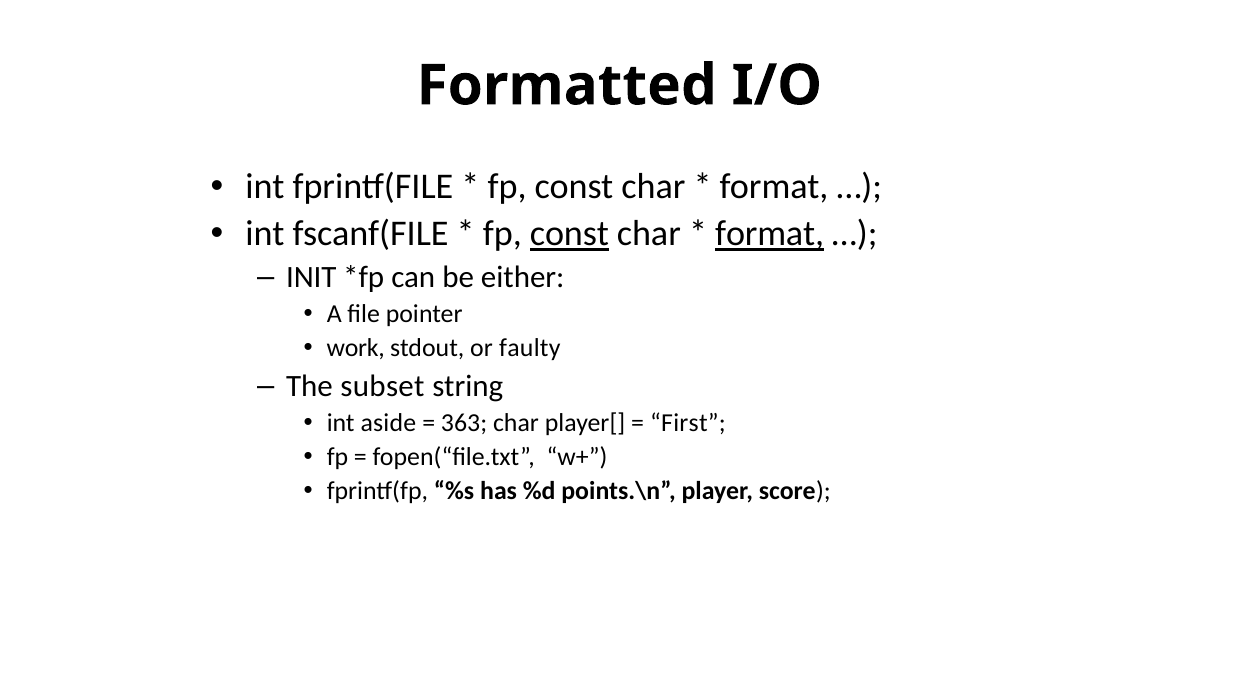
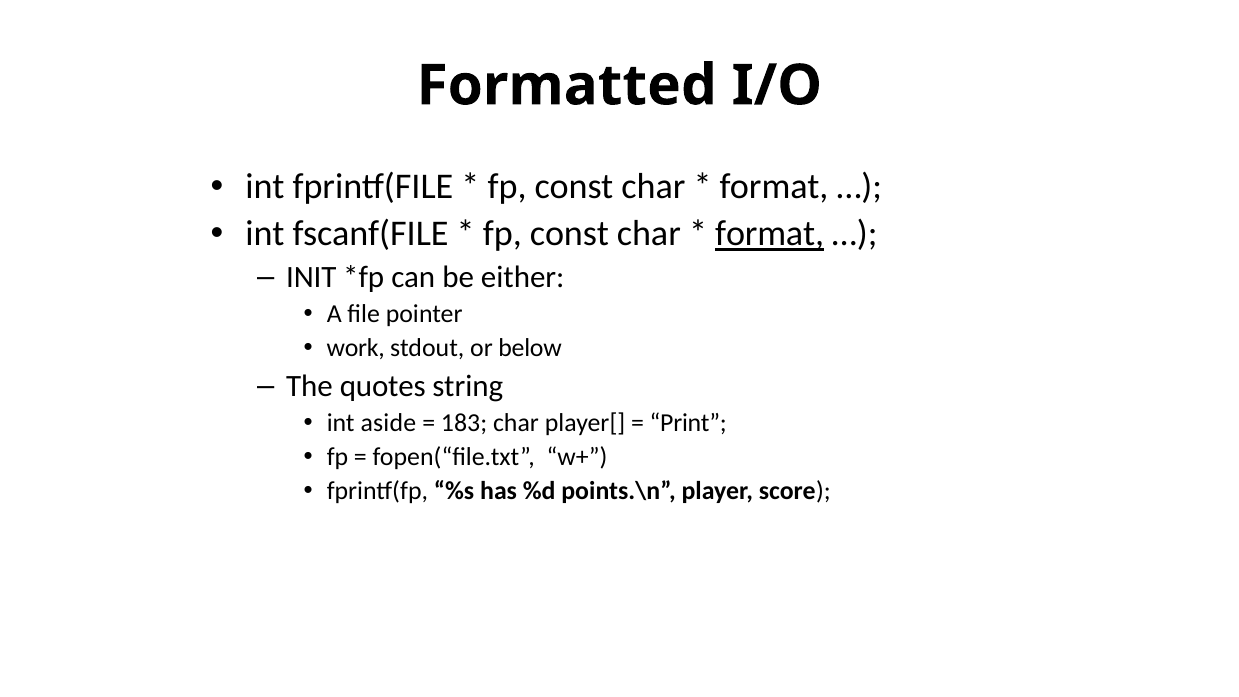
const underline: present -> none (569, 234)
faulty: faulty -> below (530, 348)
subset: subset -> quotes (383, 386)
363: 363 -> 183 (464, 423)
First: First -> Print (688, 423)
